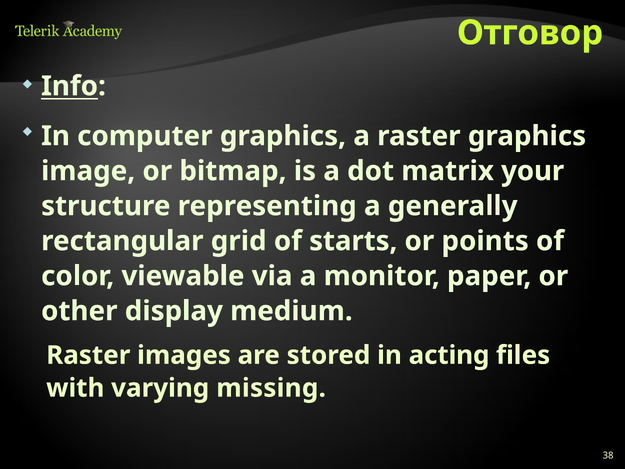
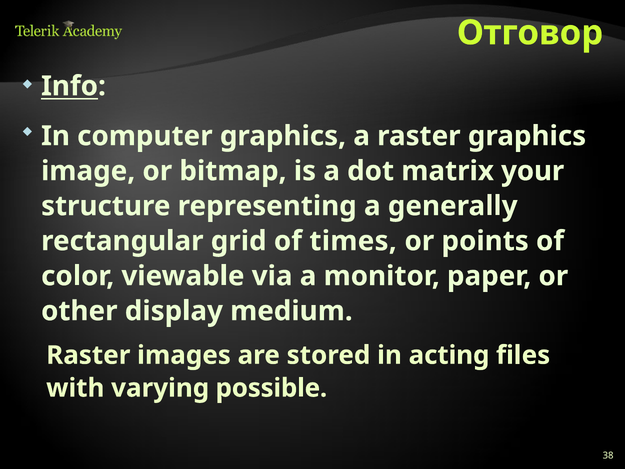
starts: starts -> times (353, 241)
missing: missing -> possible (271, 388)
